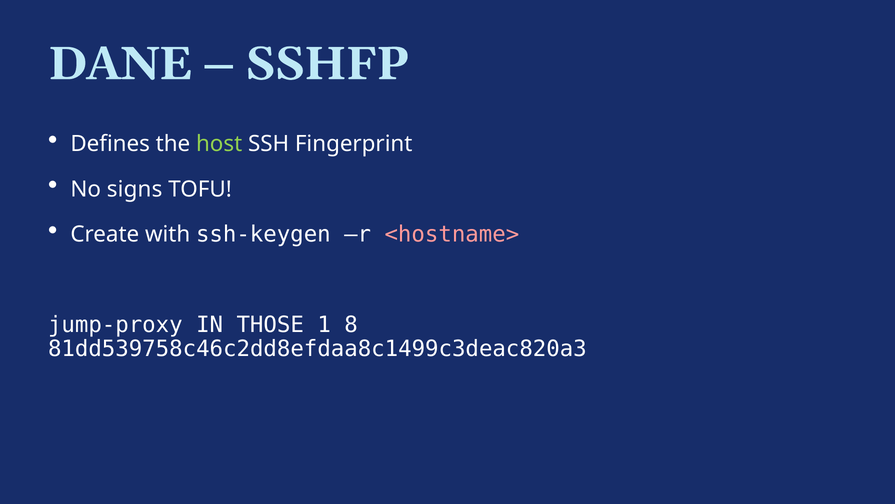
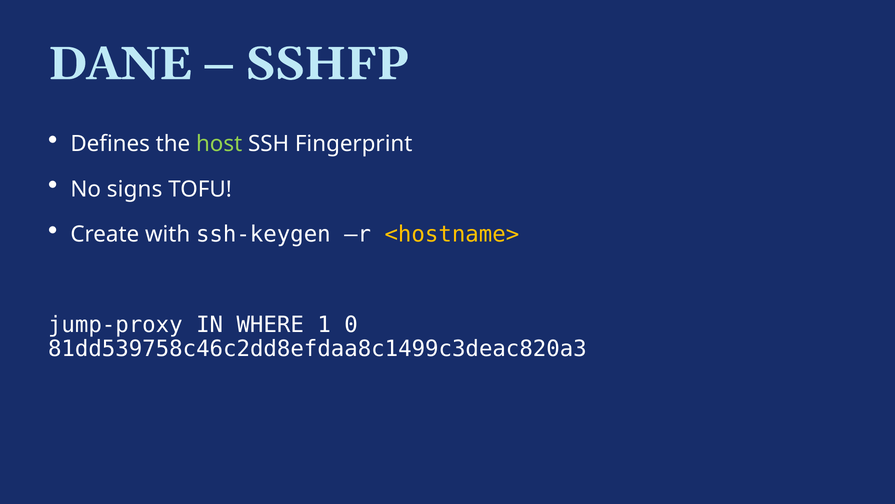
<hostname> colour: pink -> yellow (452, 234)
THOSE: THOSE -> WHERE (270, 324)
8: 8 -> 0 (351, 324)
